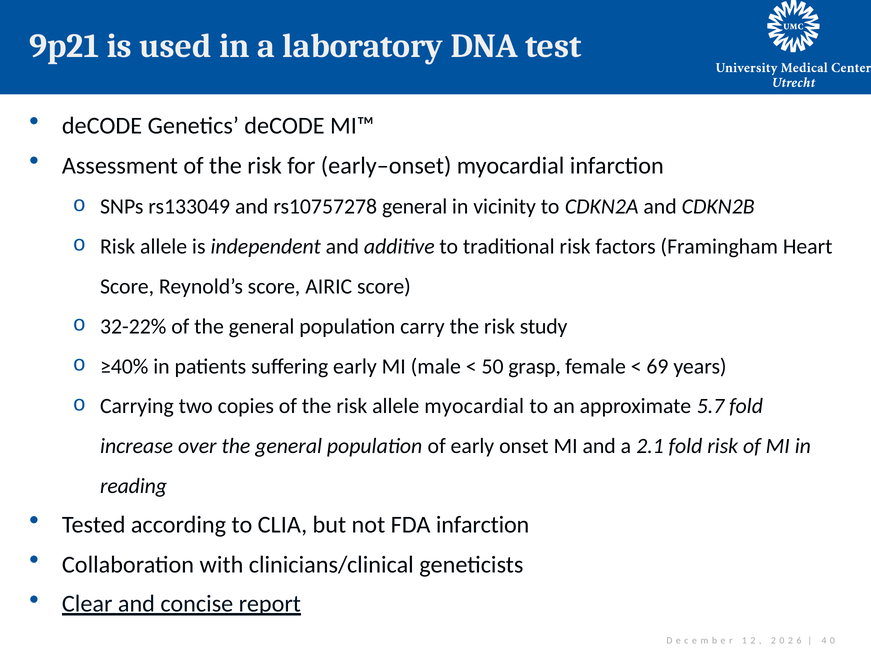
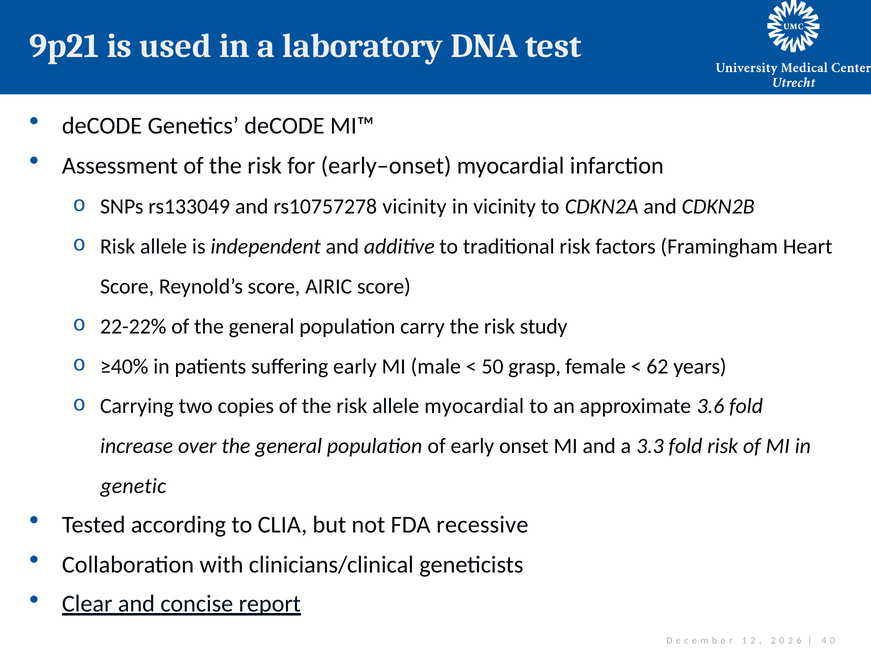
rs10757278 general: general -> vicinity (414, 207)
32-22%: 32-22% -> 22-22% (133, 327)
69: 69 -> 62 (657, 367)
5.7: 5.7 -> 3.6 (711, 406)
2.1: 2.1 -> 3.3 (650, 446)
reading: reading -> genetic (133, 486)
FDA infarction: infarction -> recessive (482, 525)
